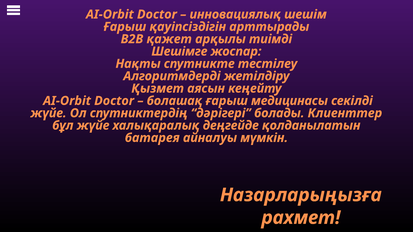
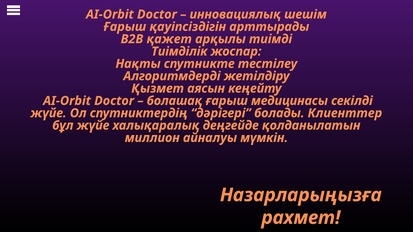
Шешімге: Шешімге -> Тиімділік (179, 51)
батарея: батарея -> миллион (152, 138)
